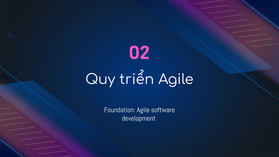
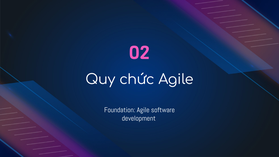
triển: triển -> chức (137, 79)
